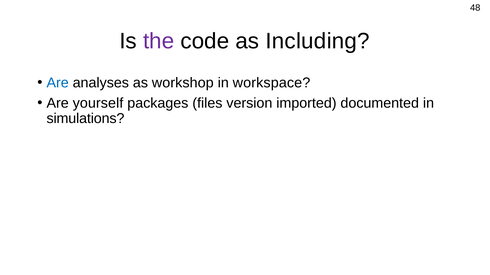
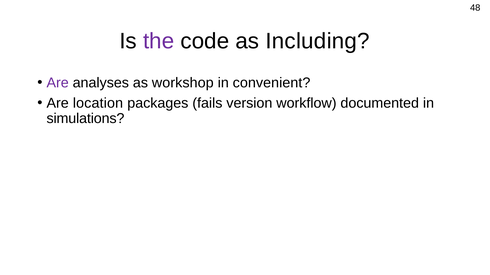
Are colour: blue -> purple (58, 83)
workspace: workspace -> convenient (272, 83)
yourself: yourself -> location (98, 103)
files: files -> fails (207, 103)
imported: imported -> workflow (306, 103)
